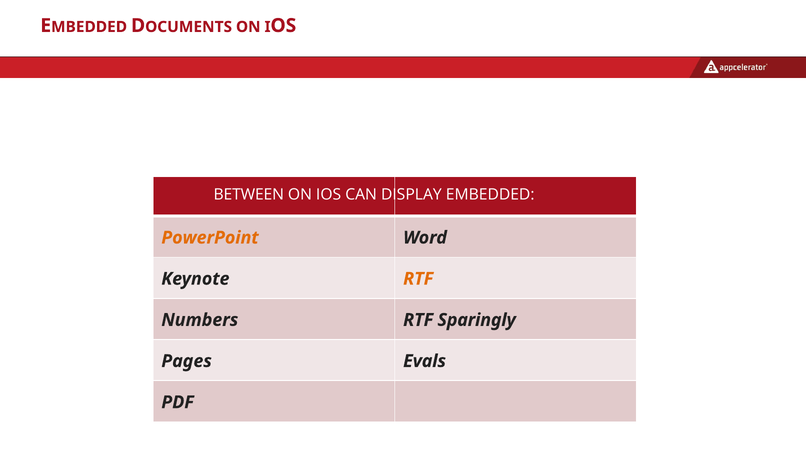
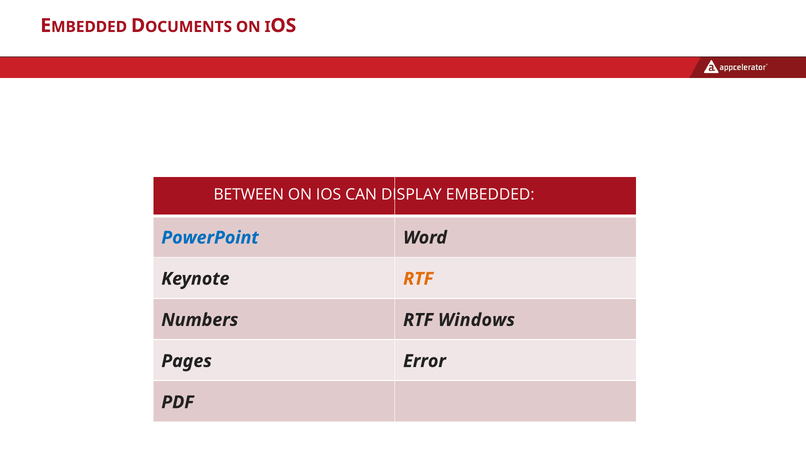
PowerPoint colour: orange -> blue (210, 237)
Sparingly: Sparingly -> Windows (476, 320)
Evals: Evals -> Error (425, 361)
